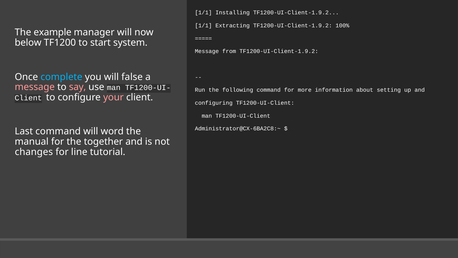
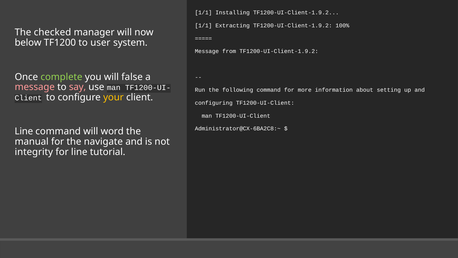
example: example -> checked (52, 32)
start: start -> user (100, 43)
complete colour: light blue -> light green (61, 77)
your colour: pink -> yellow (113, 97)
Last: Last -> Line (24, 131)
together: together -> navigate (103, 142)
changes: changes -> integrity (34, 152)
